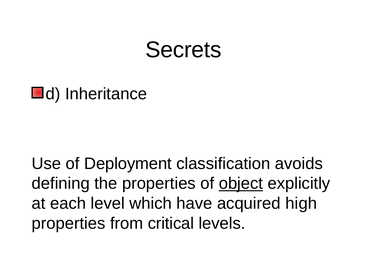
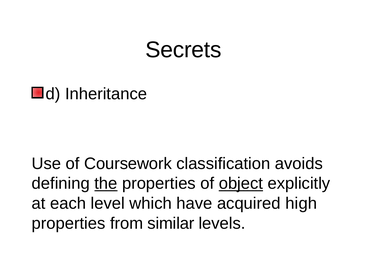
Deployment: Deployment -> Coursework (128, 163)
the underline: none -> present (106, 183)
critical: critical -> similar (171, 223)
